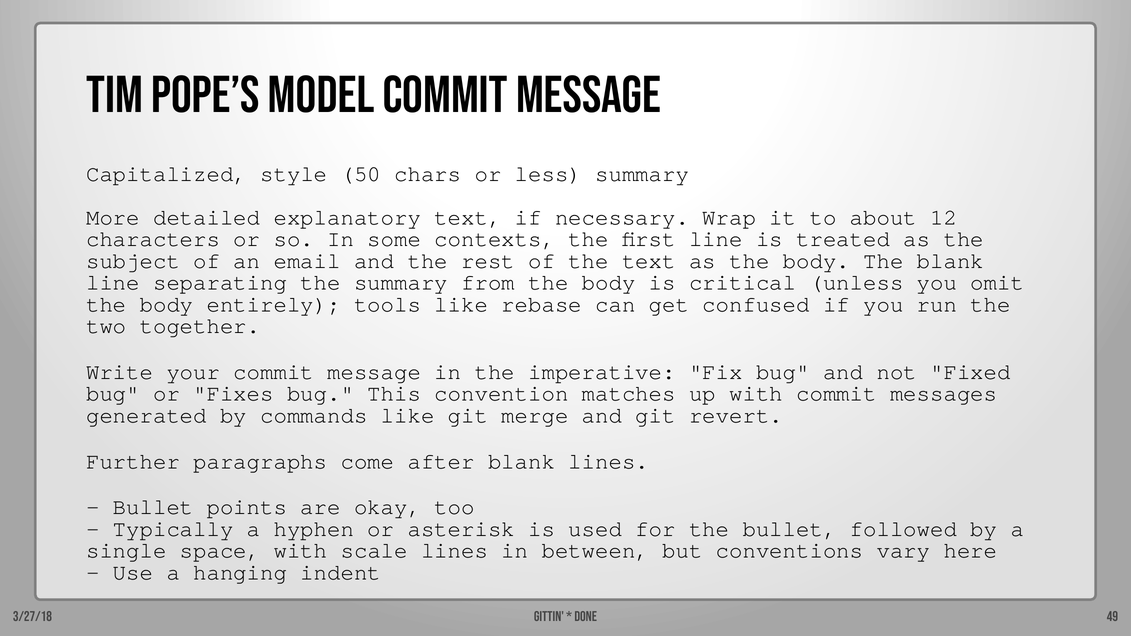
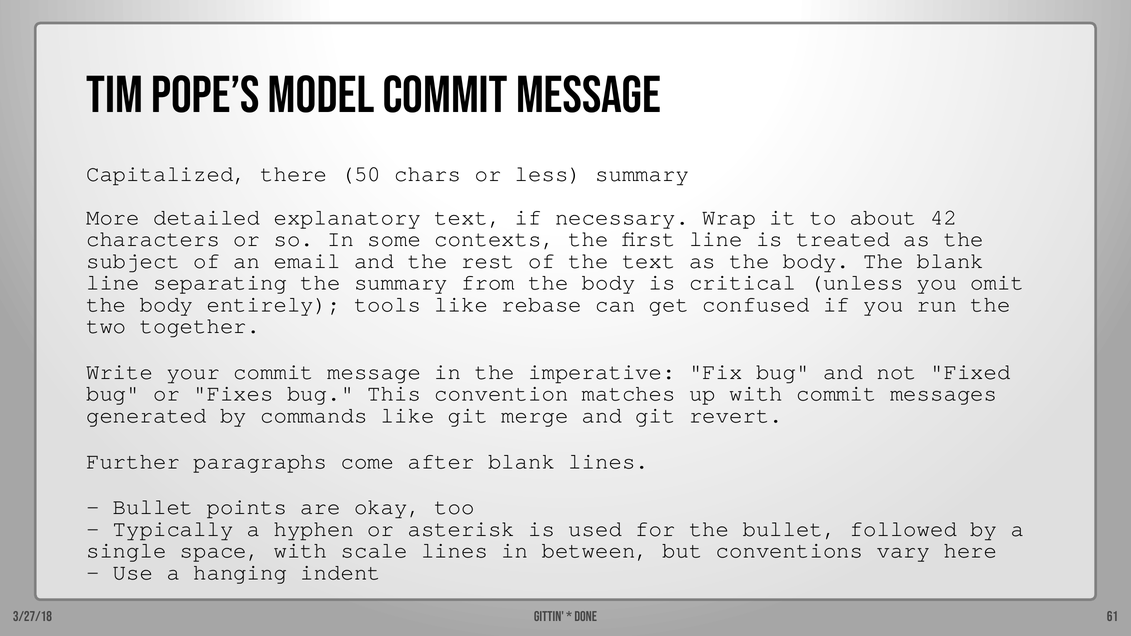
style: style -> there (294, 174)
12: 12 -> 42 (944, 217)
49: 49 -> 61 (1112, 617)
